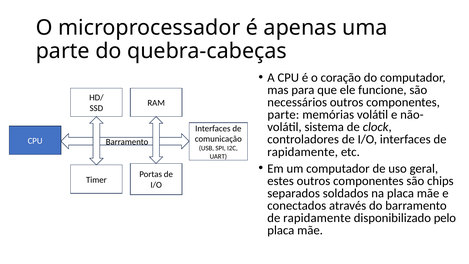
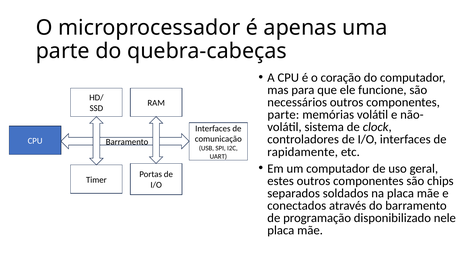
rapidamente: rapidamente -> programação (317, 218)
pelo: pelo -> nele (445, 218)
